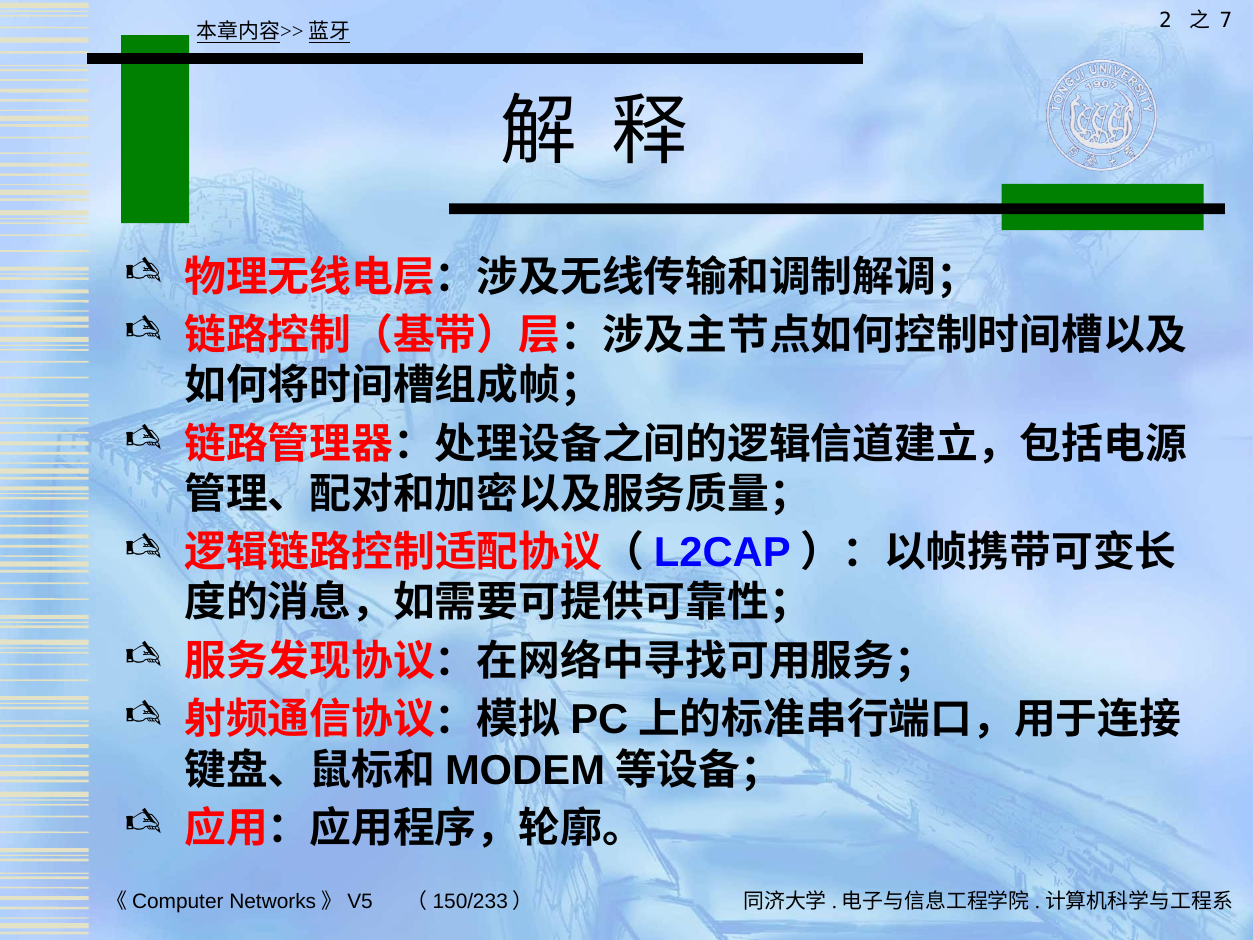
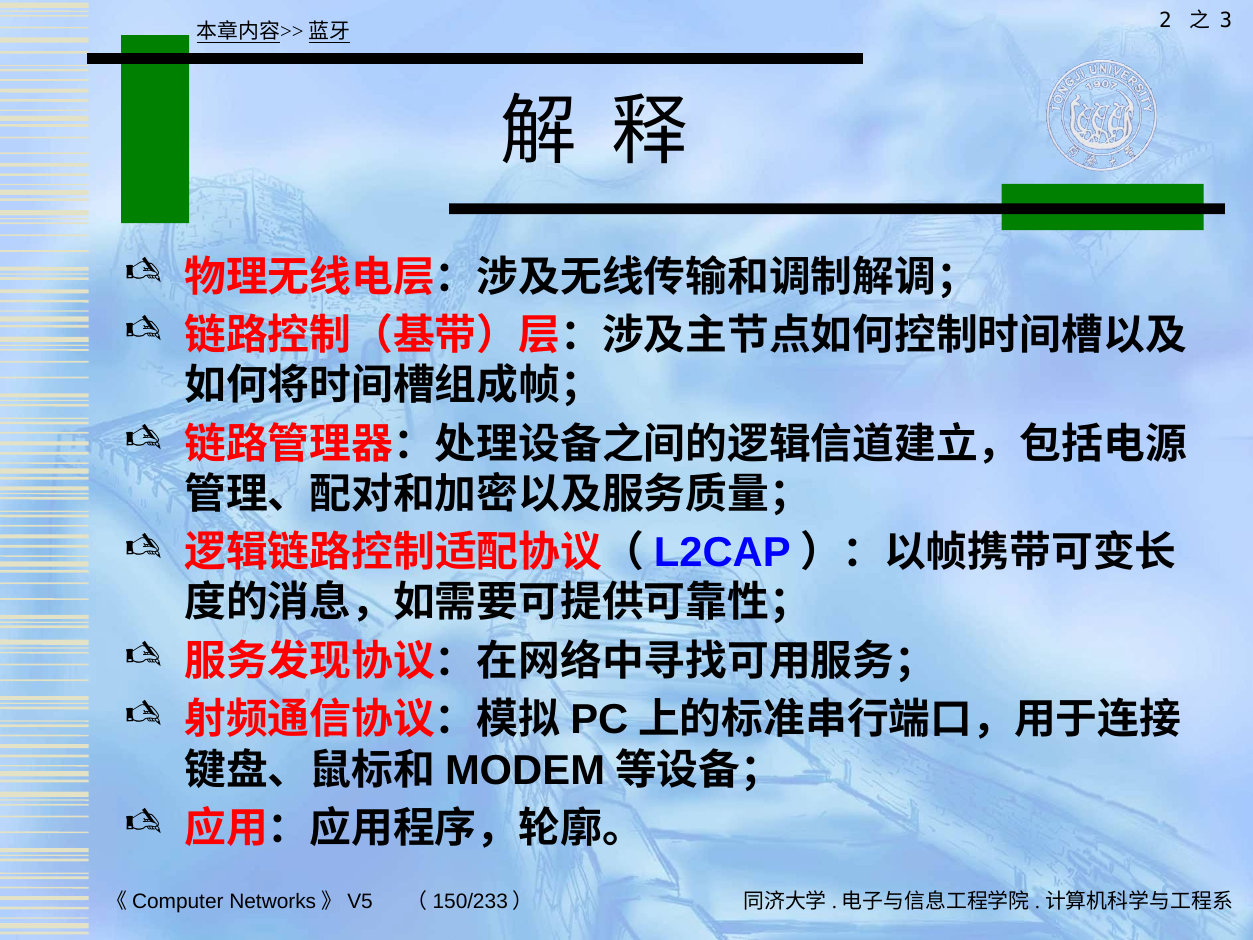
7: 7 -> 3 (1226, 20)
